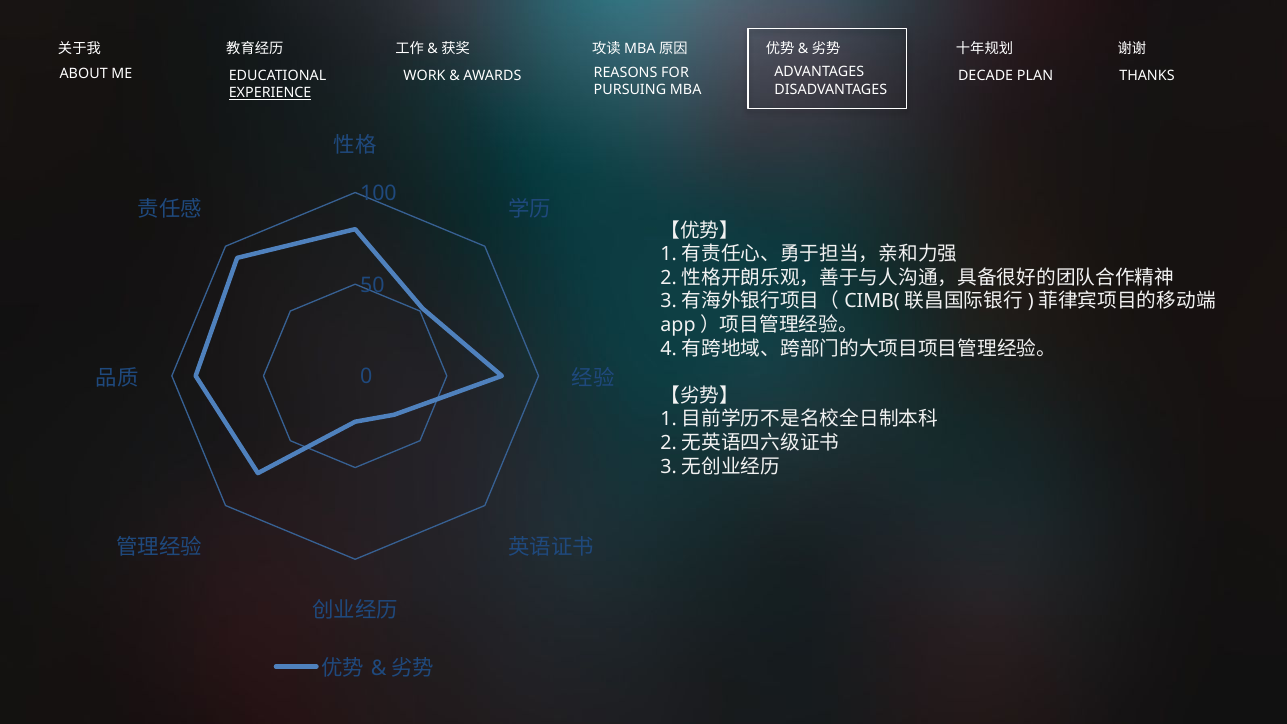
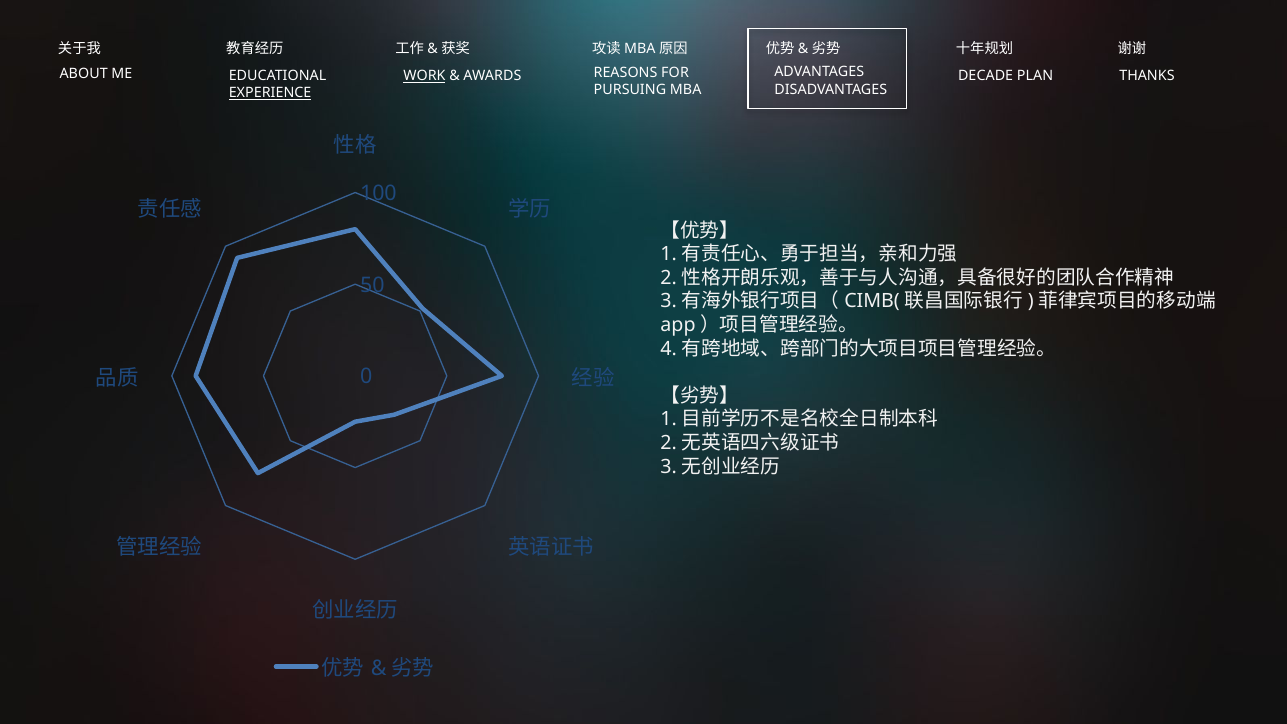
WORK underline: none -> present (424, 76)
